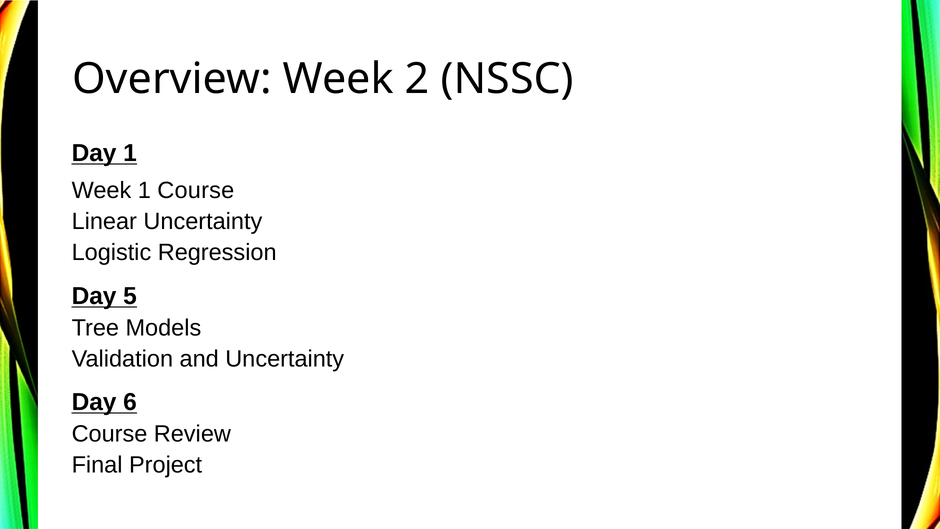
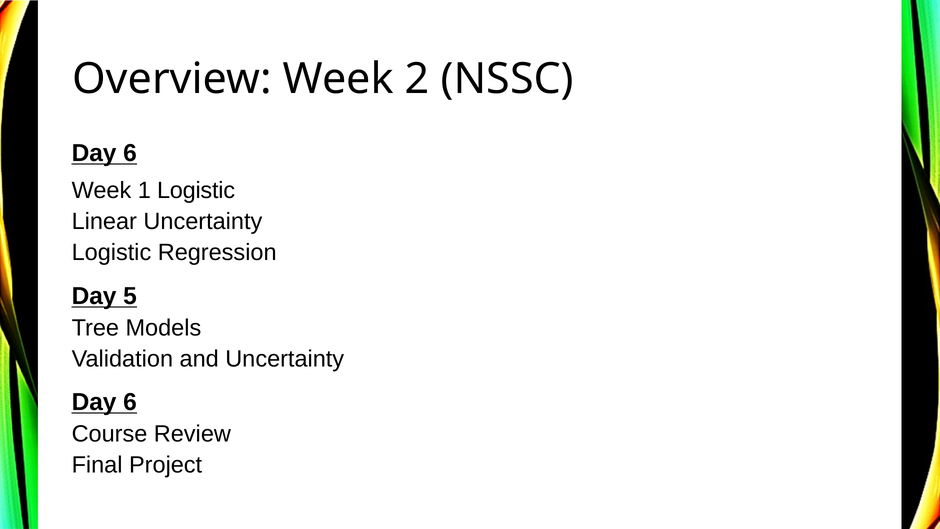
1: 1 -> 6 (130, 153)
1 Course: Course -> Logistic (196, 191)
